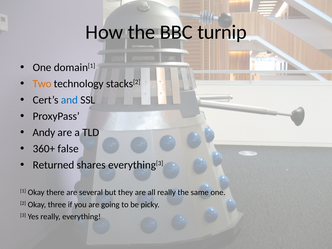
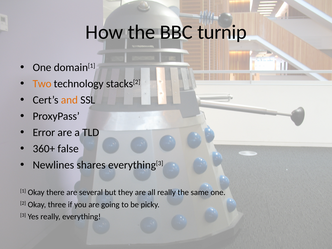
and colour: blue -> orange (69, 100)
Andy: Andy -> Error (44, 132)
Returned: Returned -> Newlines (53, 165)
